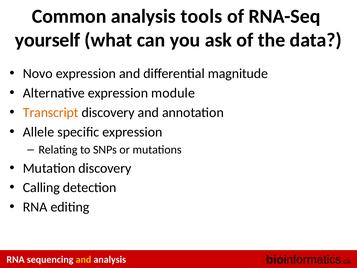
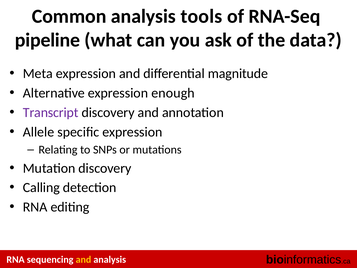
yourself: yourself -> pipeline (48, 40)
Novo: Novo -> Meta (38, 74)
module: module -> enough (173, 93)
Transcript colour: orange -> purple (51, 112)
